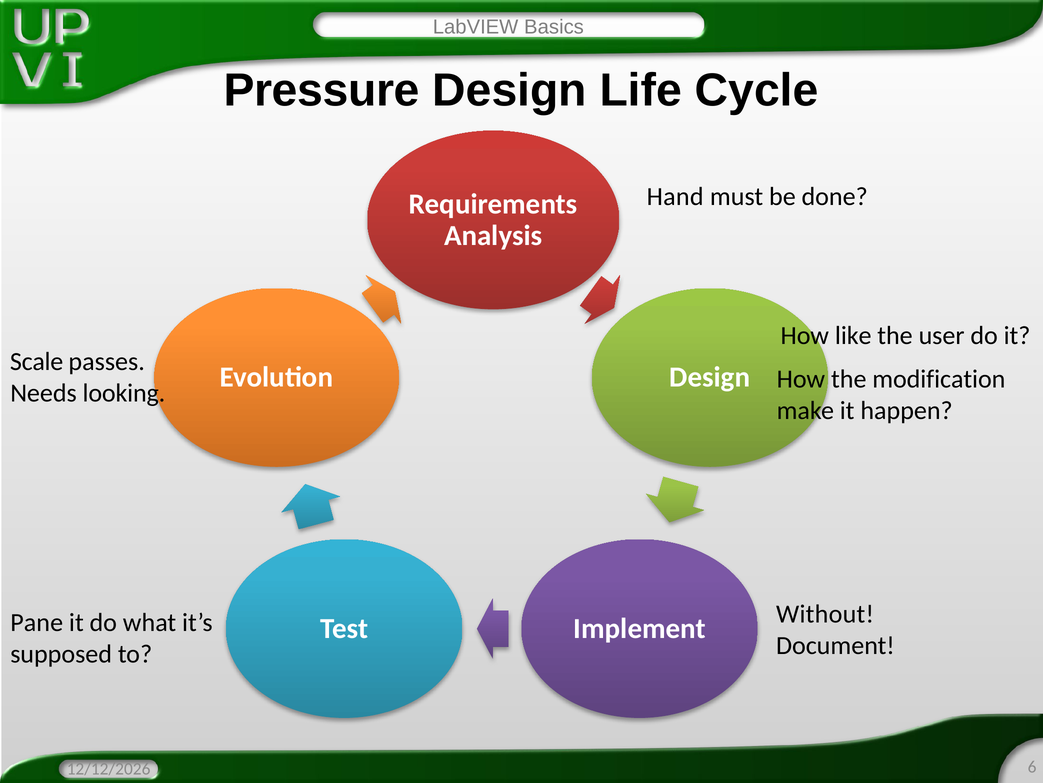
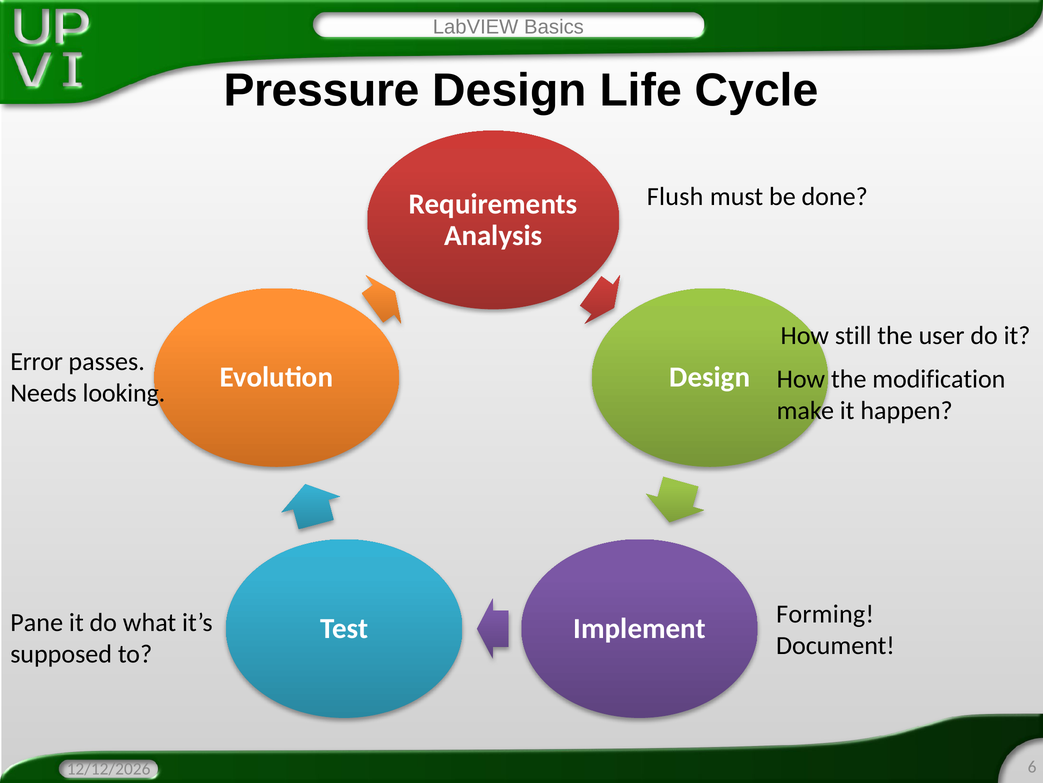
Hand: Hand -> Flush (675, 196)
like: like -> still (853, 335)
Scale: Scale -> Error (37, 362)
Without: Without -> Forming (825, 614)
